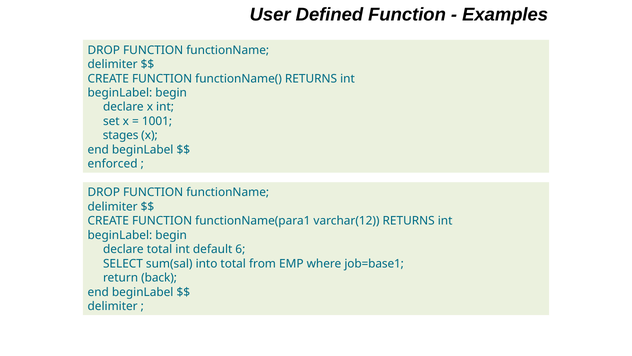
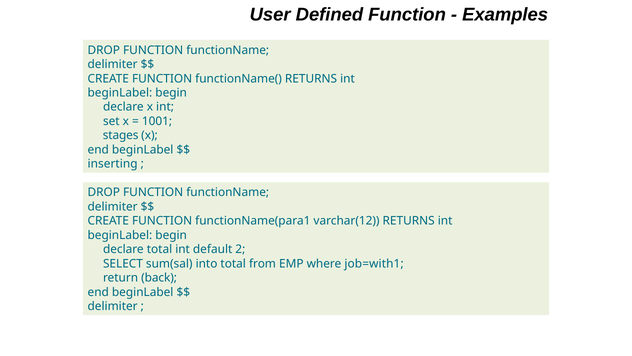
enforced: enforced -> inserting (113, 164)
6: 6 -> 2 (240, 249)
job=base1: job=base1 -> job=with1 (374, 263)
